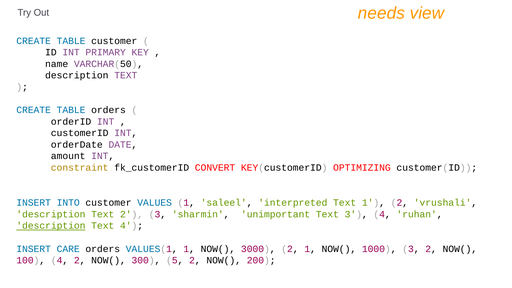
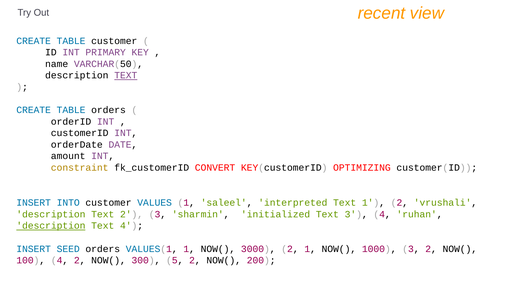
needs: needs -> recent (382, 13)
TEXT underline: none -> present (126, 75)
unimportant: unimportant -> initialized (276, 214)
CARE: CARE -> SEED (68, 249)
